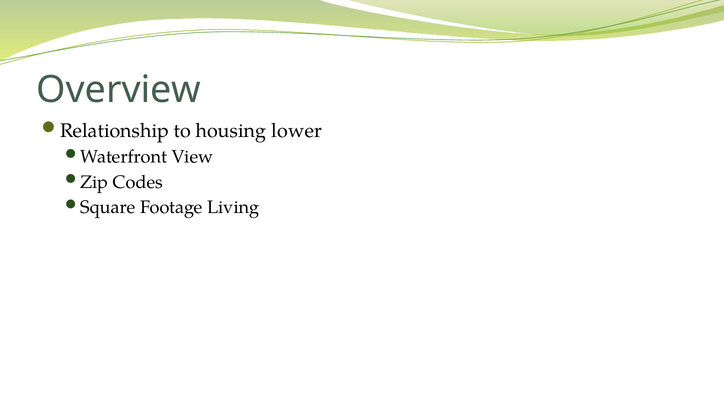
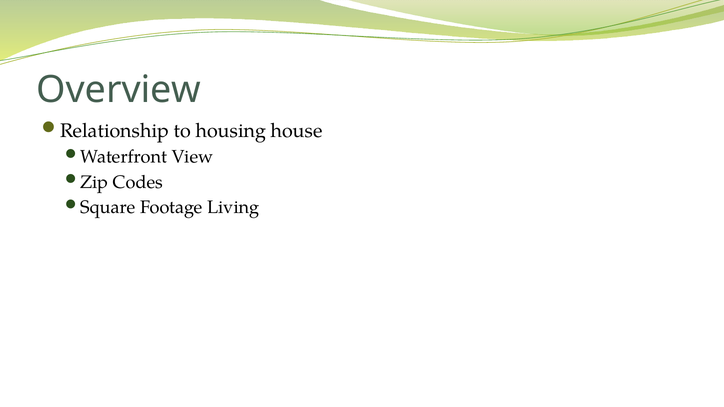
lower: lower -> house (297, 131)
